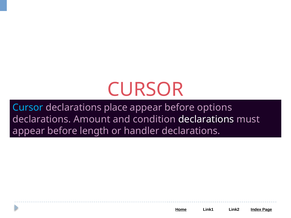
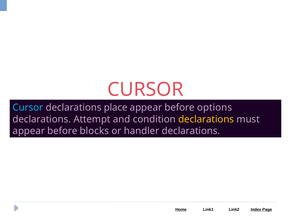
Amount: Amount -> Attempt (92, 119)
declarations colour: white -> yellow (206, 119)
length: length -> blocks (94, 131)
